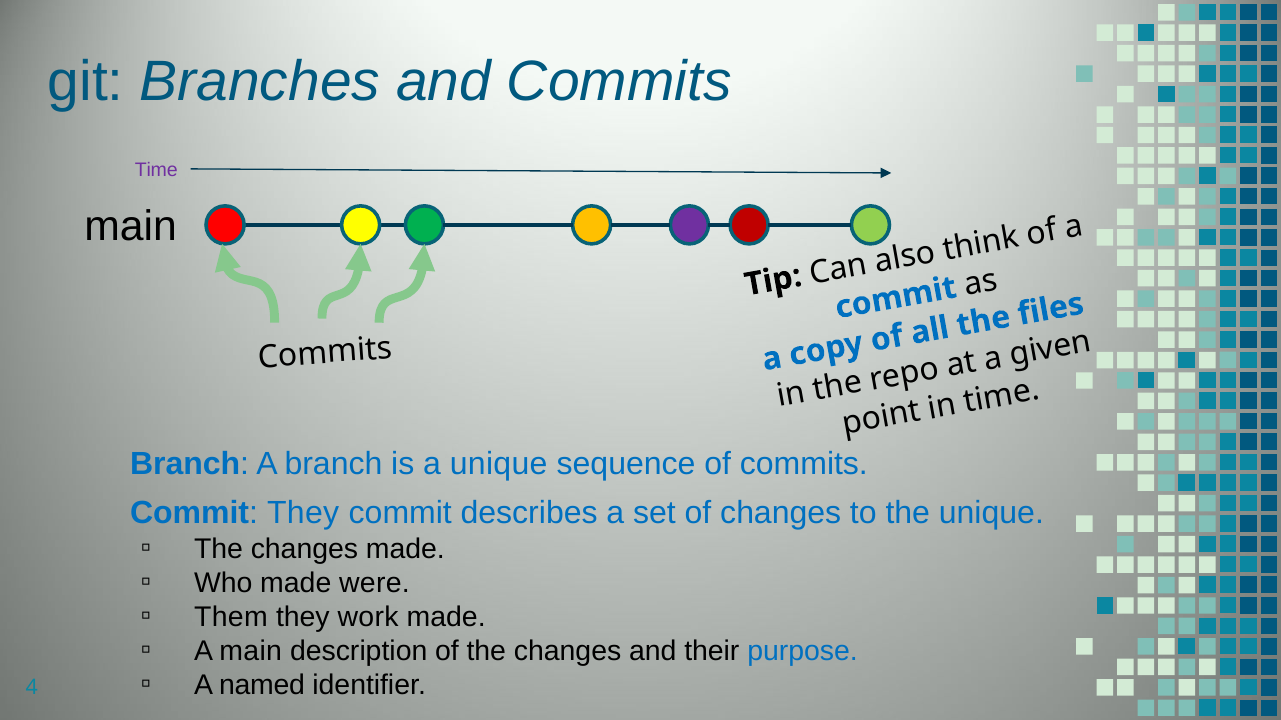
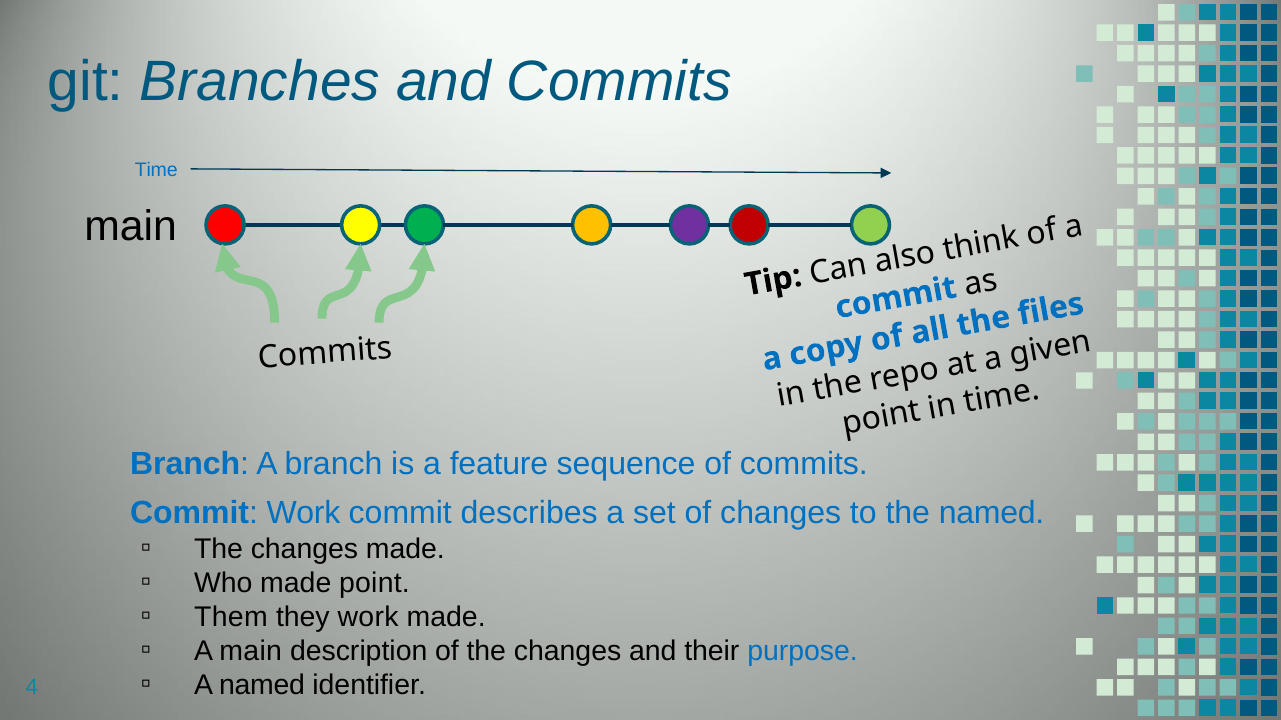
Time colour: purple -> blue (156, 170)
a unique: unique -> feature (499, 464)
Commit They: They -> Work (303, 513)
the unique: unique -> named (992, 513)
made were: were -> point (374, 583)
